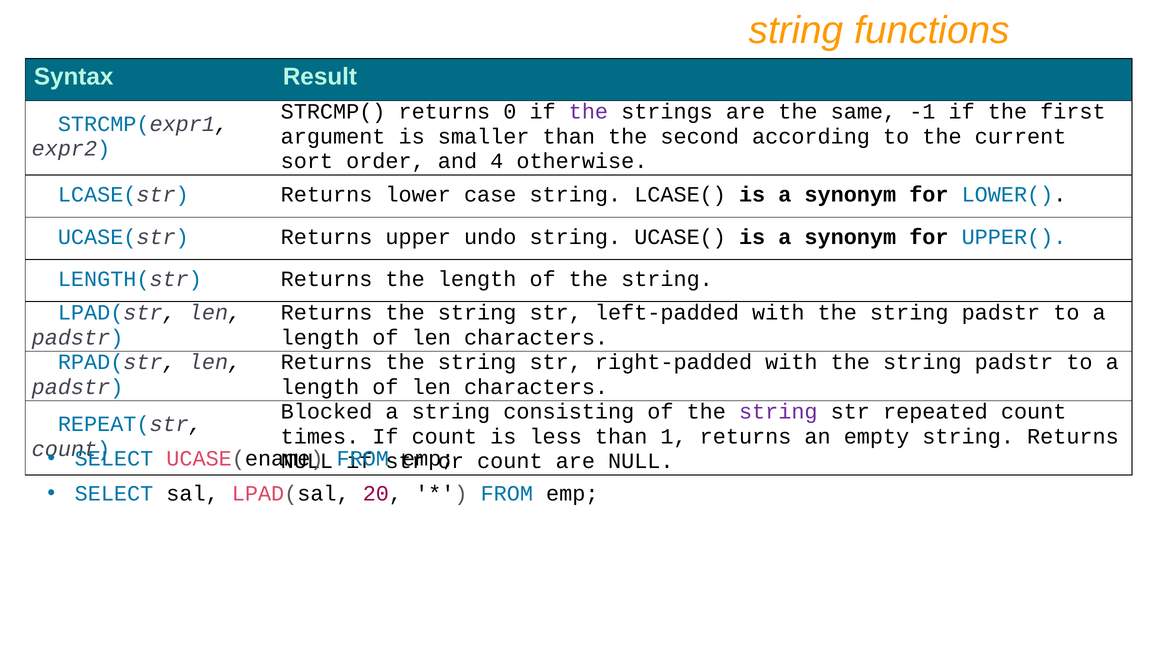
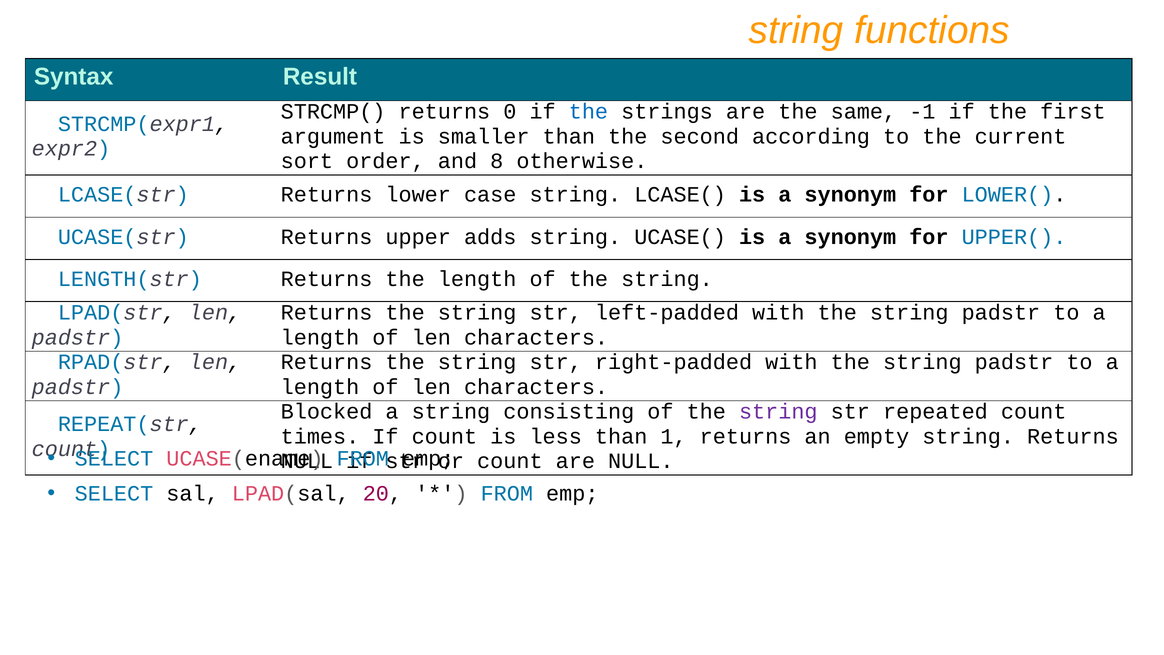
the colour: purple -> blue (588, 112)
4: 4 -> 8 (497, 161)
undo: undo -> adds (490, 237)
